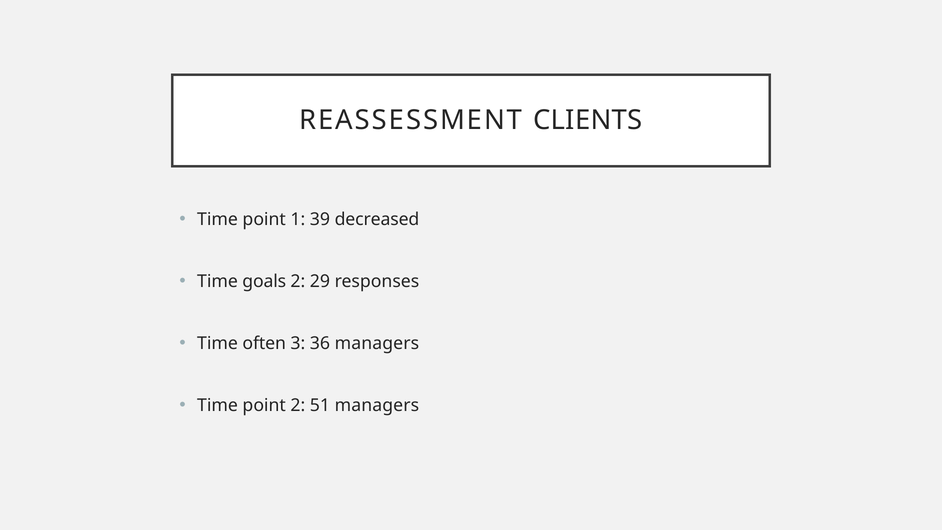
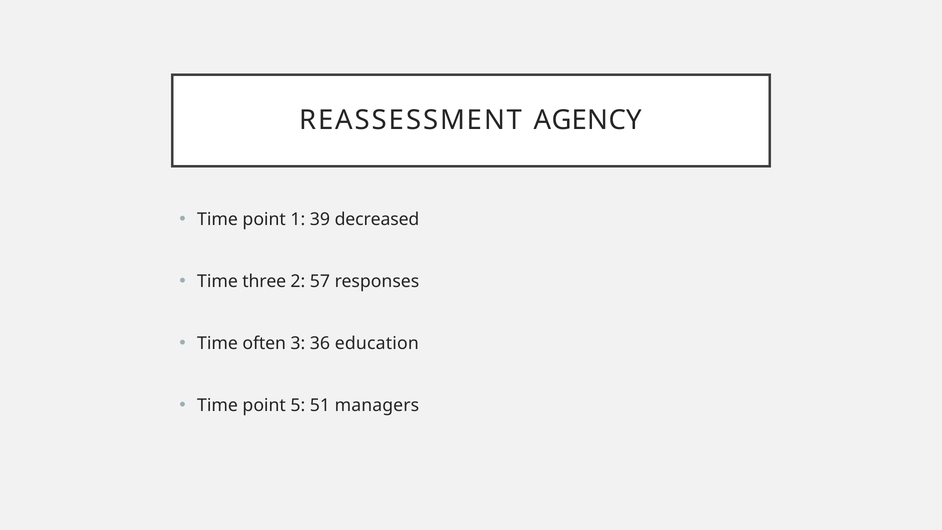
CLIENTS: CLIENTS -> AGENCY (588, 120)
goals: goals -> three (264, 281)
29: 29 -> 57 (320, 281)
36 managers: managers -> education (377, 343)
point 2: 2 -> 5 (298, 405)
